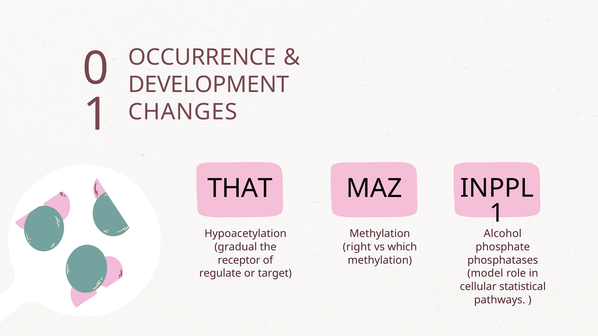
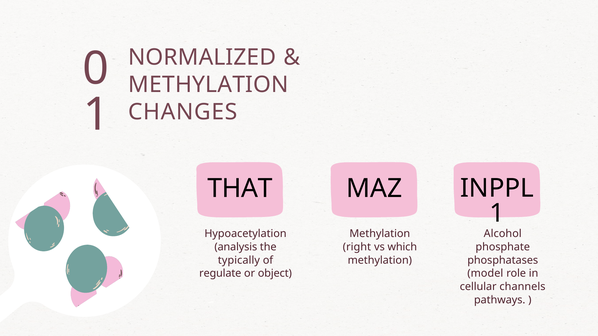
OCCURRENCE: OCCURRENCE -> NORMALIZED (202, 57)
DEVELOPMENT: DEVELOPMENT -> METHYLATION (208, 85)
gradual: gradual -> analysis (236, 247)
receptor: receptor -> typically (239, 260)
target: target -> object (275, 274)
statistical: statistical -> channels (522, 287)
